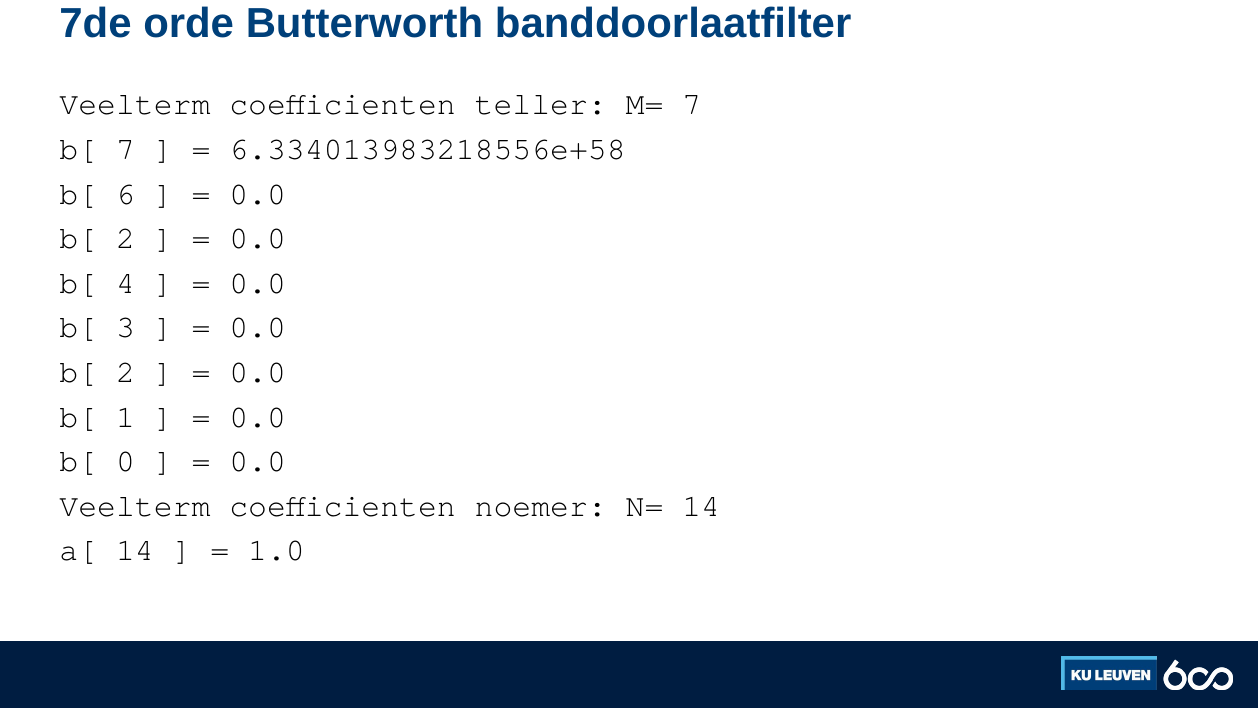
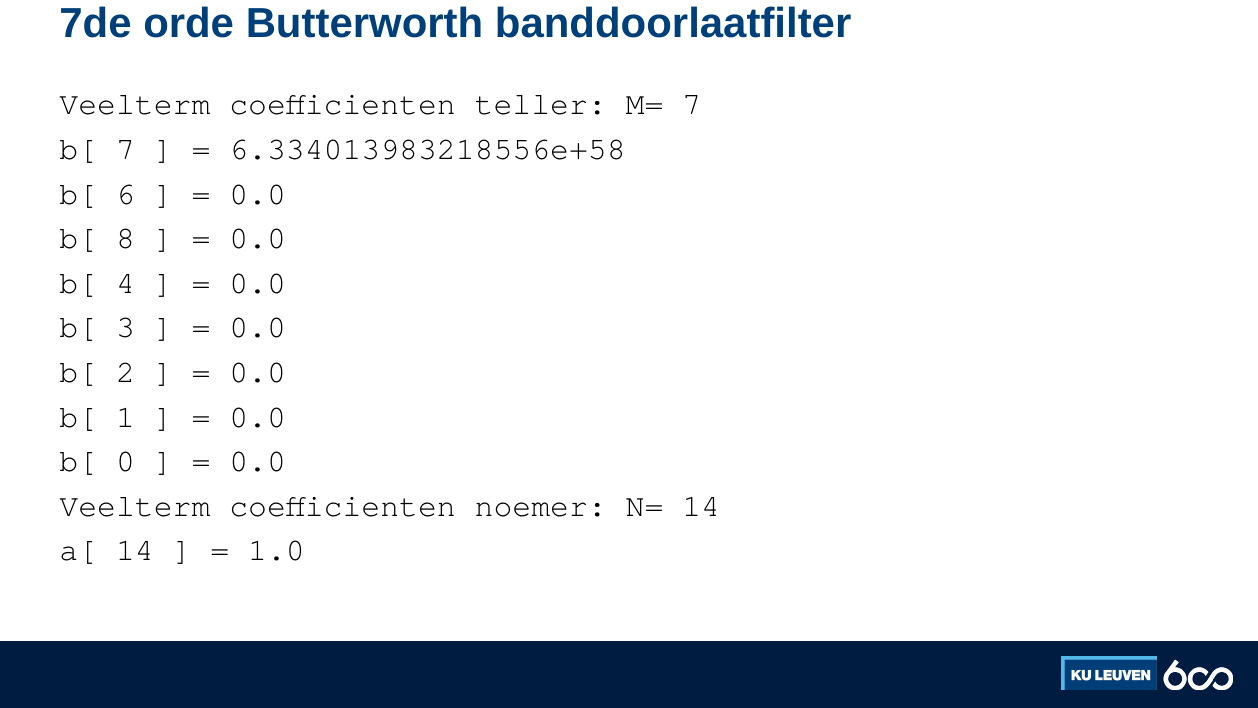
2: 2 -> 8 (126, 238)
